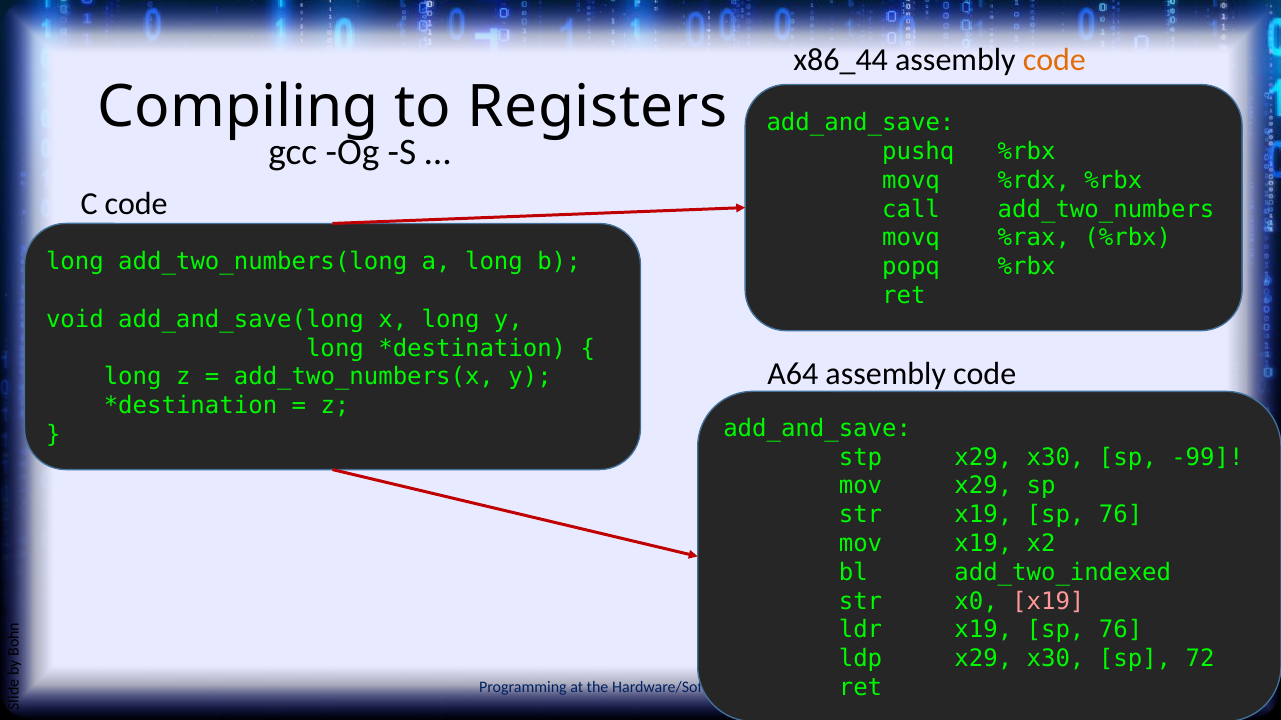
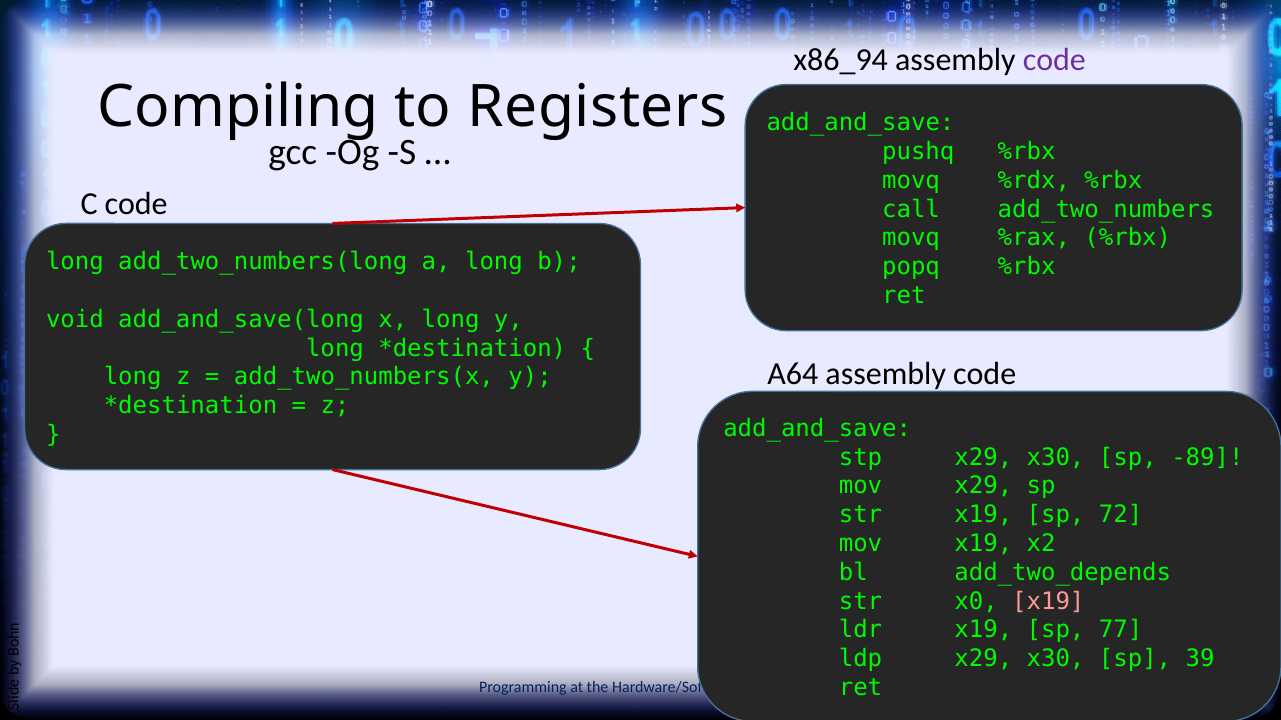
x86_44: x86_44 -> x86_94 (841, 60)
code colour: orange -> purple (1054, 60)
-99: -99 -> -89 (1207, 458)
str x19 sp 76: 76 -> 72 (1121, 515)
add_two_indexed: add_two_indexed -> add_two_depends (1063, 573)
ldr x19 sp 76: 76 -> 77 (1121, 631)
72: 72 -> 39 (1200, 659)
